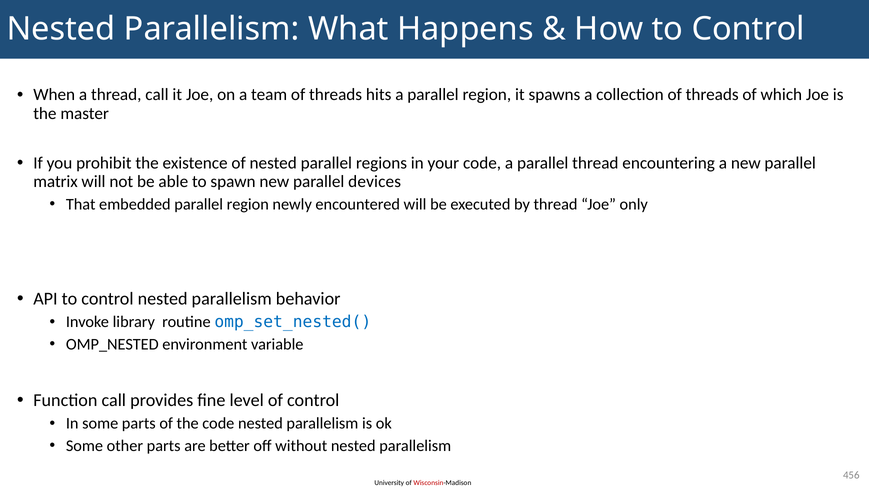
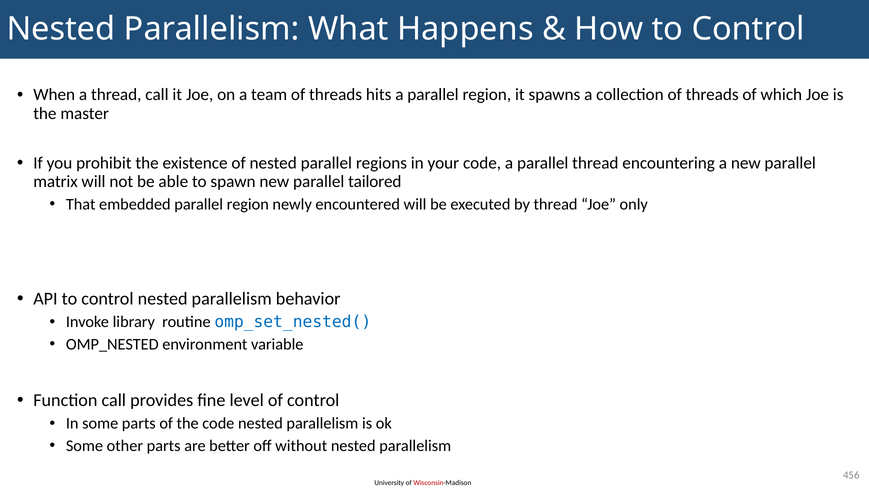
devices: devices -> tailored (375, 182)
